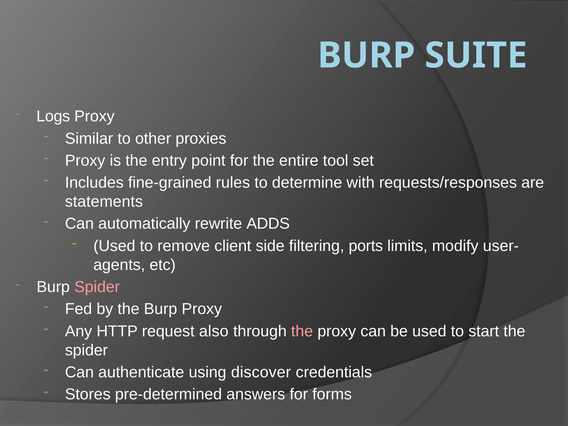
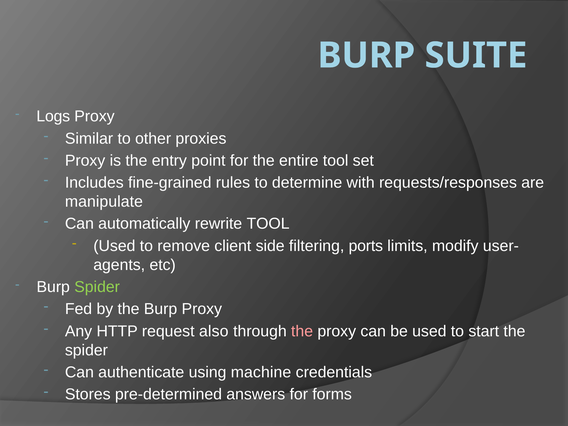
statements: statements -> manipulate (104, 202)
rewrite ADDS: ADDS -> TOOL (268, 224)
Spider colour: pink -> light green (97, 287)
discover: discover -> machine (261, 372)
